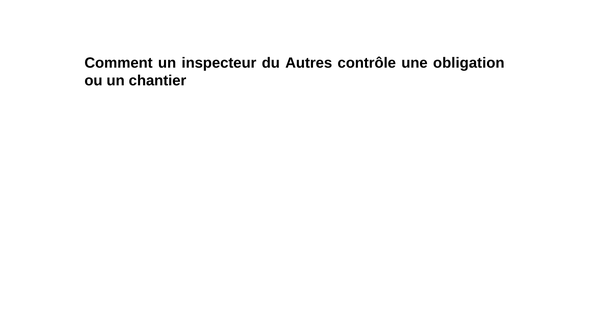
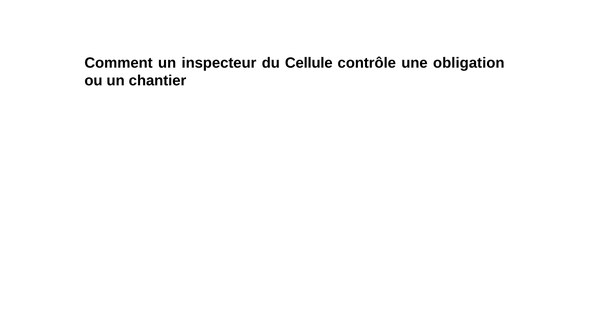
Autres: Autres -> Cellule (309, 63)
